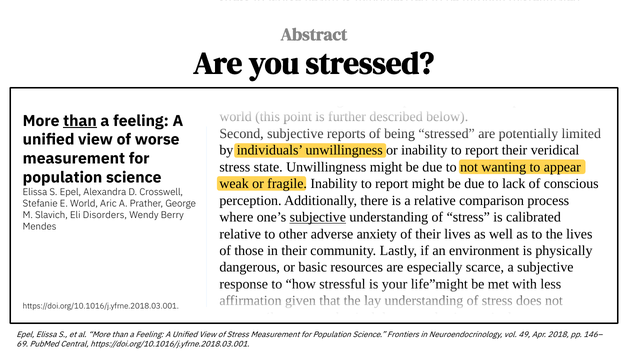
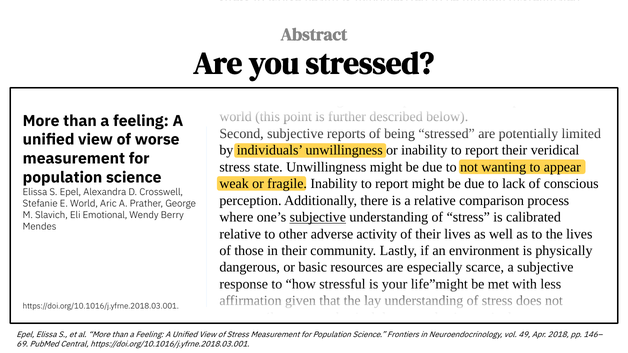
than underline: present -> none (80, 121)
Eli Disorders: Disorders -> Emotional (105, 215)
anxiety: anxiety -> activity (377, 234)
